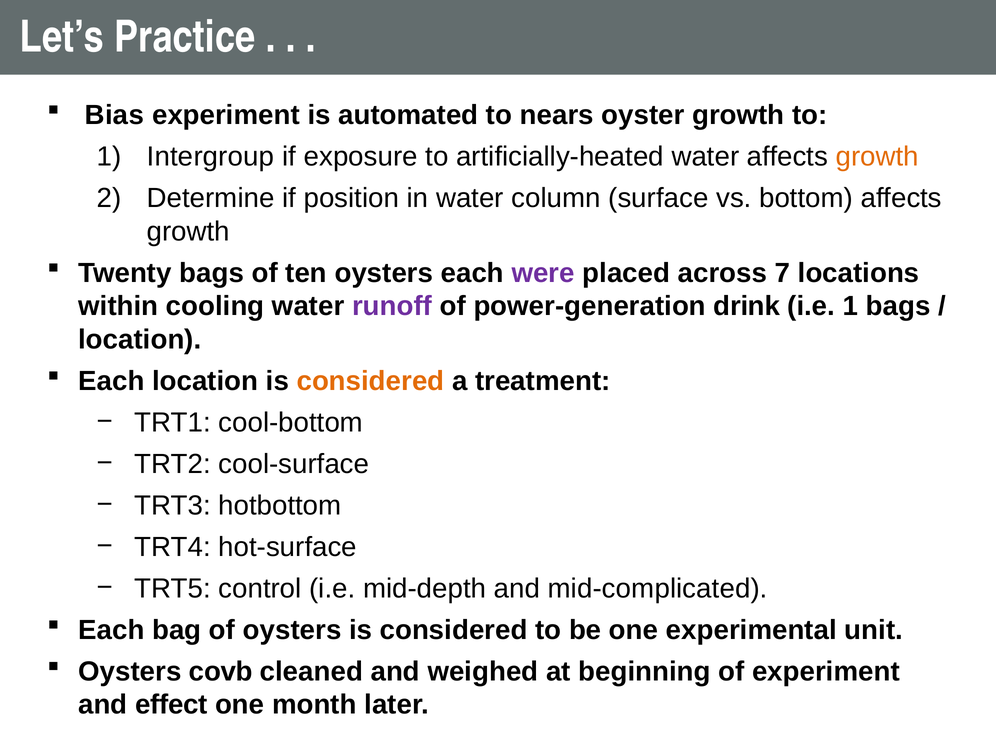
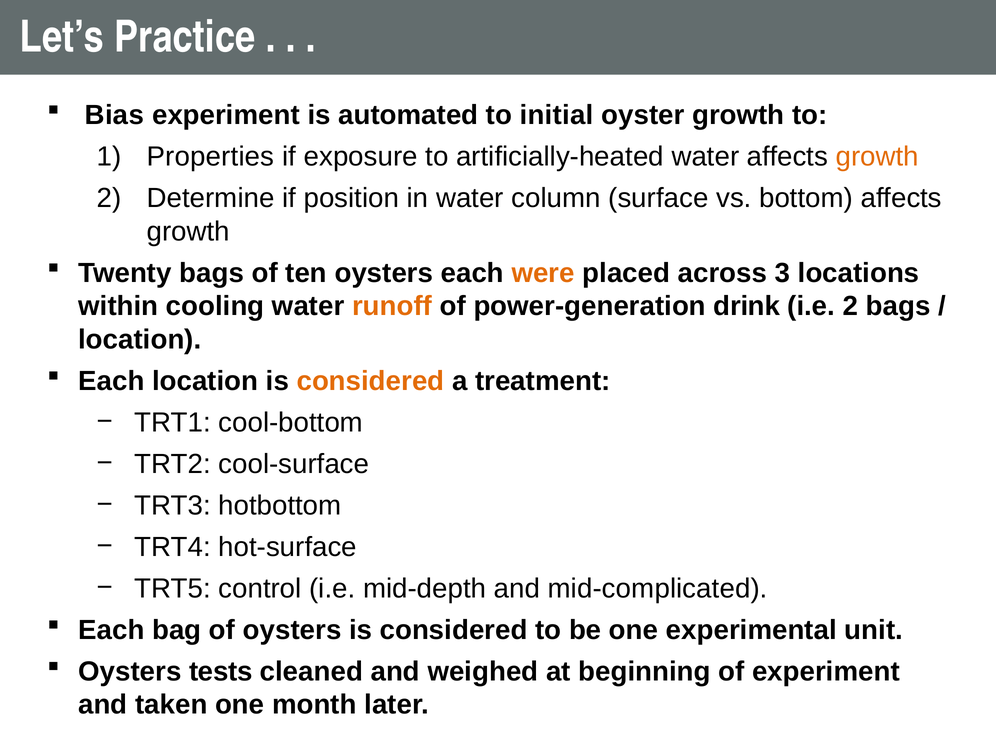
nears: nears -> initial (557, 115)
Intergroup: Intergroup -> Properties (211, 157)
were colour: purple -> orange (543, 273)
7: 7 -> 3 (782, 273)
runoff colour: purple -> orange (392, 306)
i.e 1: 1 -> 2 (850, 306)
covb: covb -> tests (221, 672)
effect: effect -> taken (171, 705)
